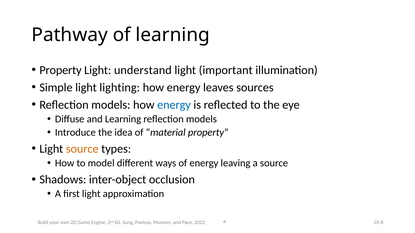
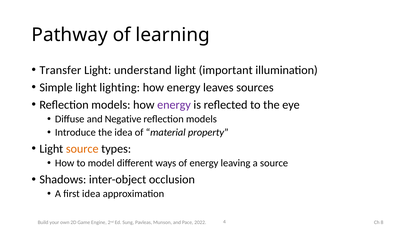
Property: Property -> Transfer (60, 70)
energy colour: blue -> purple (174, 105)
and Learning: Learning -> Negative (123, 119)
first light: light -> idea (91, 194)
